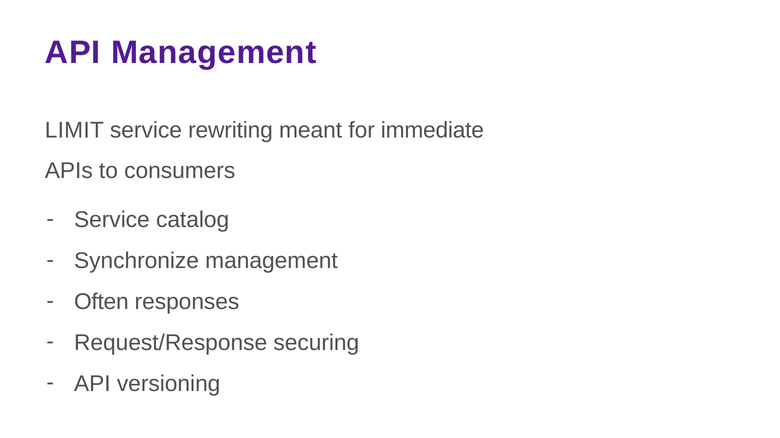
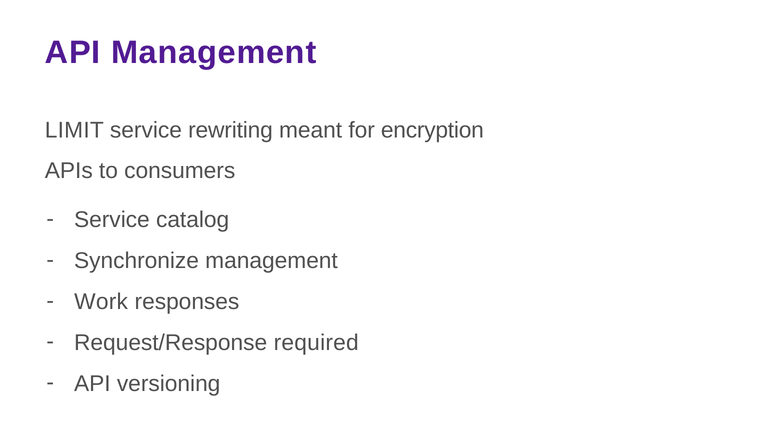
immediate: immediate -> encryption (432, 130)
Often: Often -> Work (101, 302)
securing: securing -> required (316, 343)
